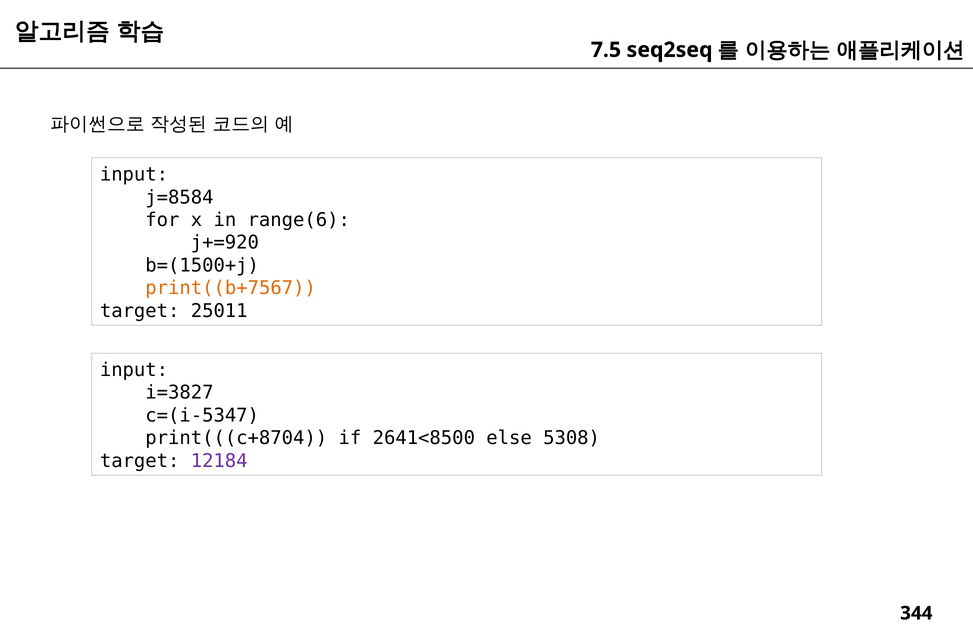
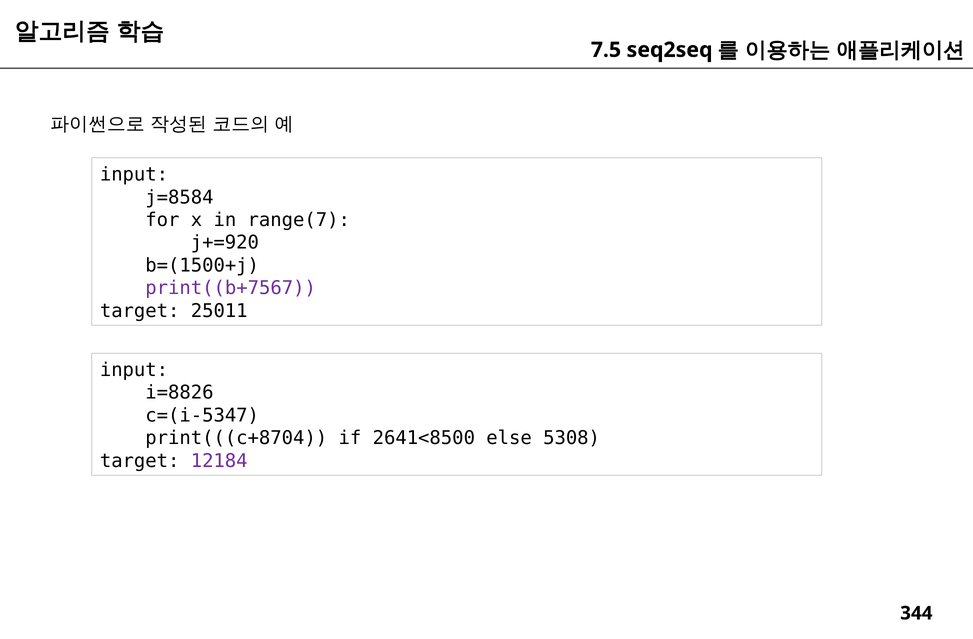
range(6: range(6 -> range(7 (299, 220)
print((b+7567 colour: orange -> purple (231, 288)
i=3827: i=3827 -> i=8826 (179, 393)
